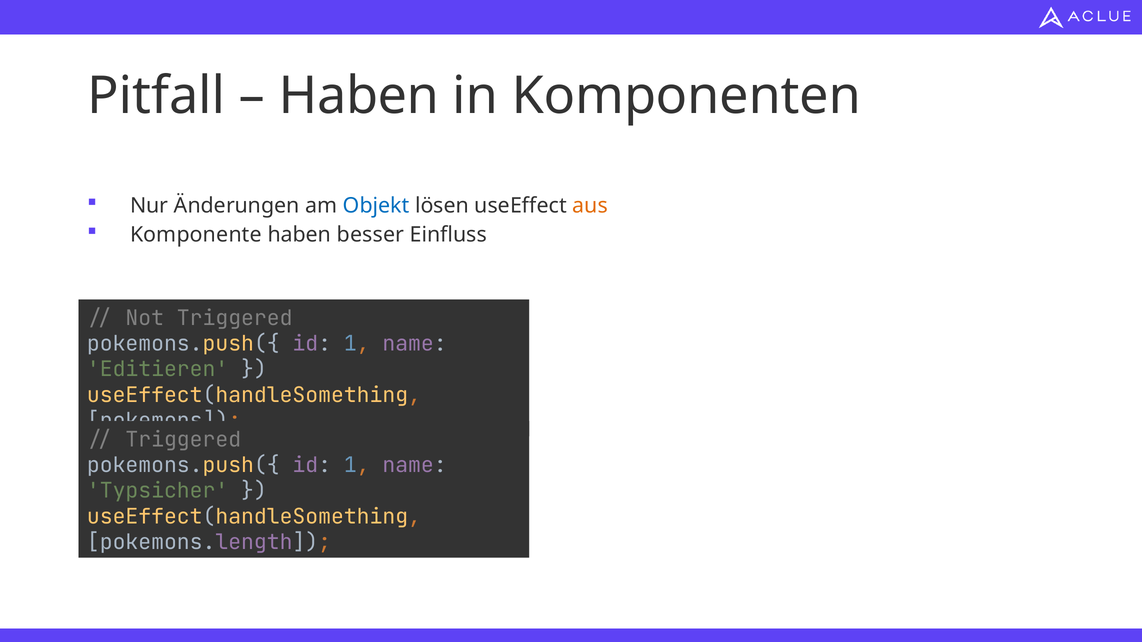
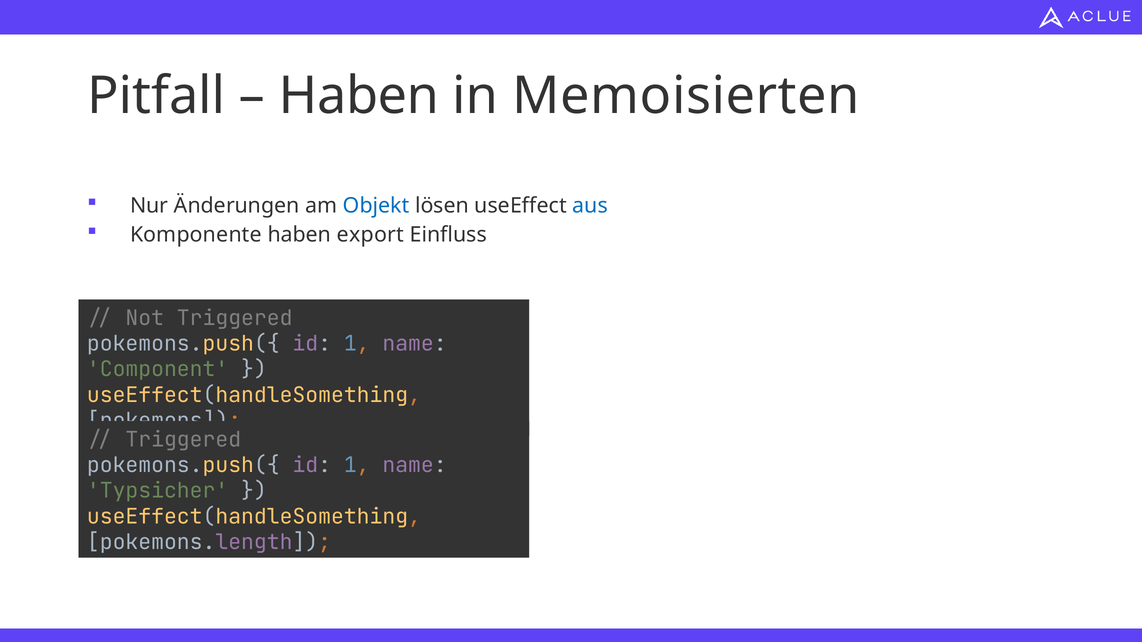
Komponenten: Komponenten -> Memoisierten (686, 96)
aus colour: orange -> blue (590, 206)
besser: besser -> export (370, 235)
Editieren: Editieren -> Component (158, 370)
